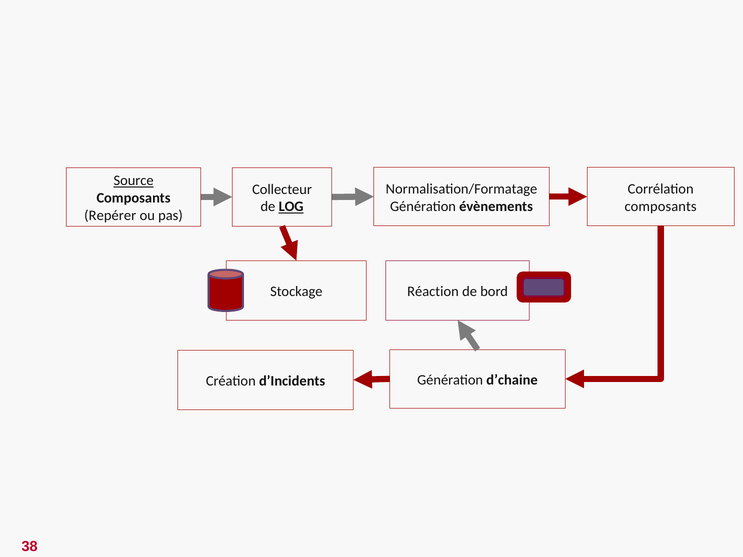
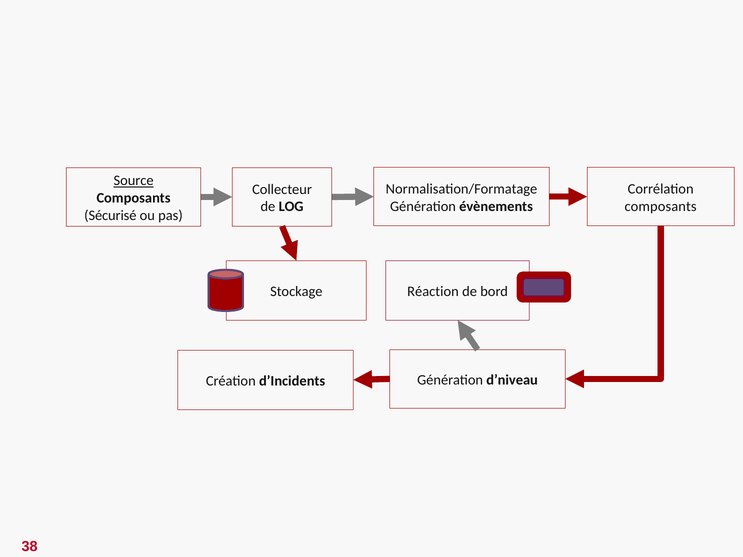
LOG underline: present -> none (291, 207)
Repérer: Repérer -> Sécurisé (110, 215)
d’chaine: d’chaine -> d’niveau (512, 380)
